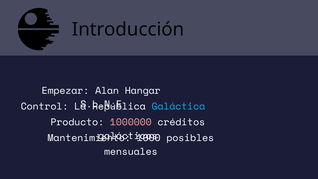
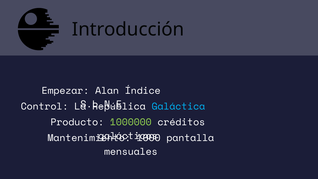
Hangar: Hangar -> Índice (143, 91)
1000000 colour: pink -> light green (131, 122)
posibles: posibles -> pantalla (190, 138)
